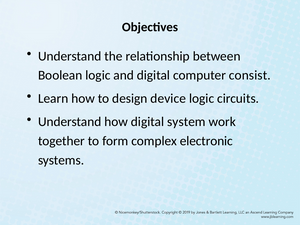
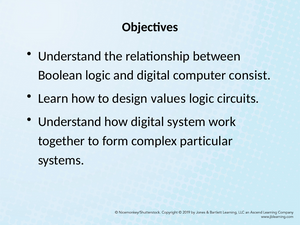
device: device -> values (168, 99)
electronic: electronic -> particular (206, 141)
